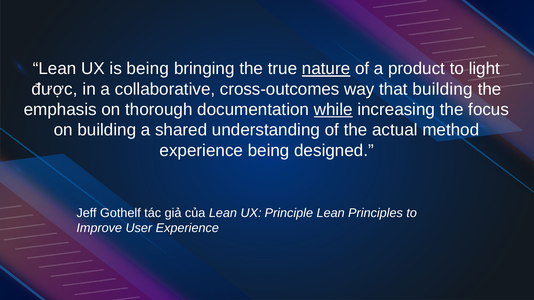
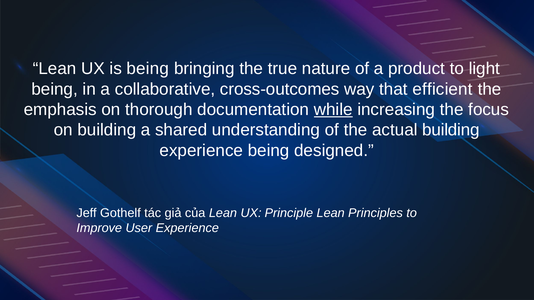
nature underline: present -> none (326, 69)
được: được -> being (55, 89)
that building: building -> efficient (443, 89)
actual method: method -> building (451, 130)
